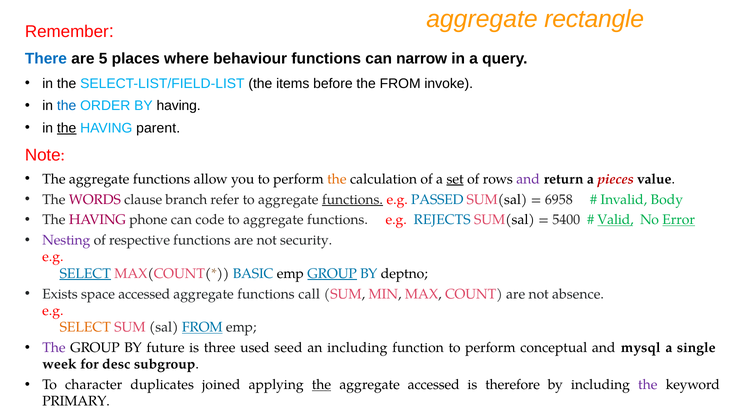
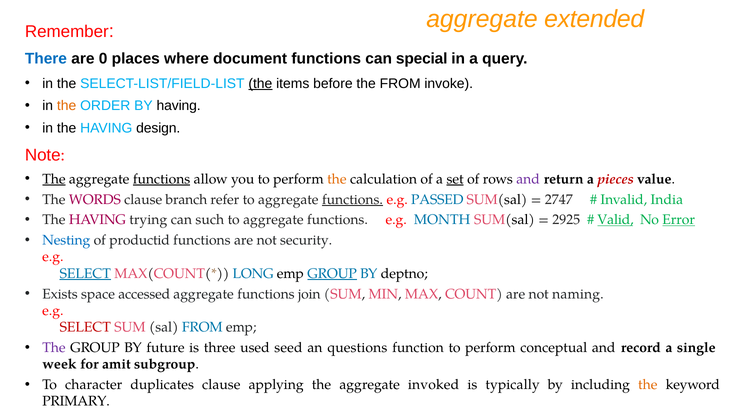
rectangle: rectangle -> extended (594, 19)
5: 5 -> 0 (103, 59)
behaviour: behaviour -> document (250, 59)
narrow: narrow -> special (422, 59)
the underline: none -> present (260, 84)
the colour: blue -> orange (67, 106)
the underline: present -> none (67, 128)
parent: parent -> design (158, 128)
The underline: none -> present (54, 179)
functions underline: none -> present (162, 179)
6958: 6958 -> 2747 (559, 200)
Body: Body -> India (667, 200)
phone: phone -> trying (148, 220)
code: code -> such (210, 220)
REJECTS: REJECTS -> MONTH (442, 220)
5400: 5400 -> 2925 (566, 220)
Nesting colour: purple -> blue (66, 240)
respective: respective -> productid (140, 240)
BASIC: BASIC -> LONG (253, 274)
call: call -> join (309, 294)
absence: absence -> naming (578, 294)
SELECT colour: orange -> red (85, 328)
FROM underline: present -> none (202, 328)
an including: including -> questions (357, 348)
mysql: mysql -> record (641, 348)
desc: desc -> amit (116, 365)
duplicates joined: joined -> clause (221, 385)
the underline: present -> none (321, 385)
aggregate accessed: accessed -> invoked (434, 385)
therefore: therefore -> typically (513, 385)
the colour: purple -> orange (648, 385)
